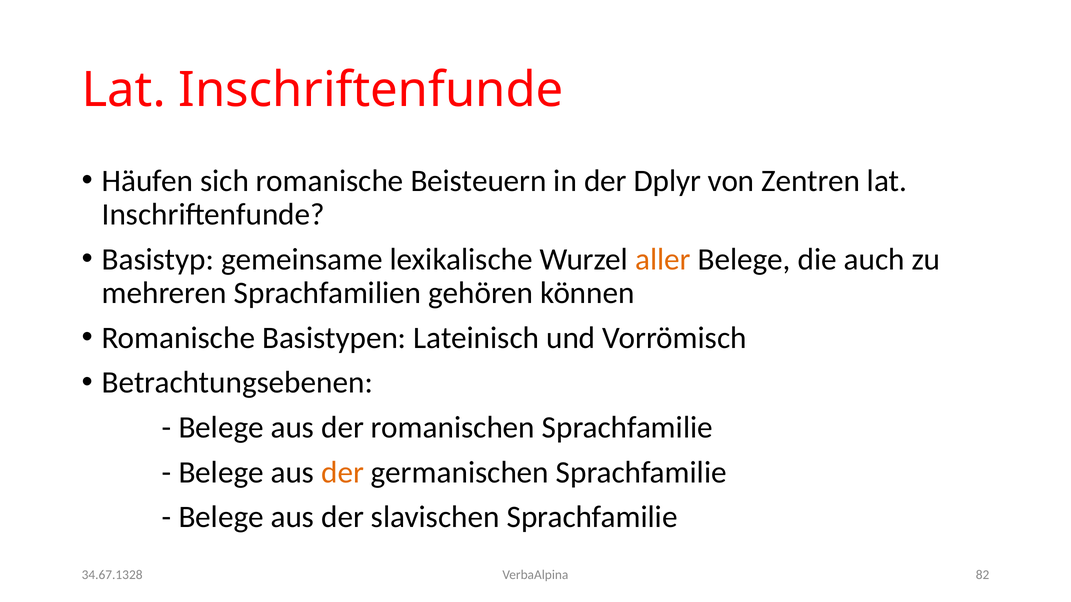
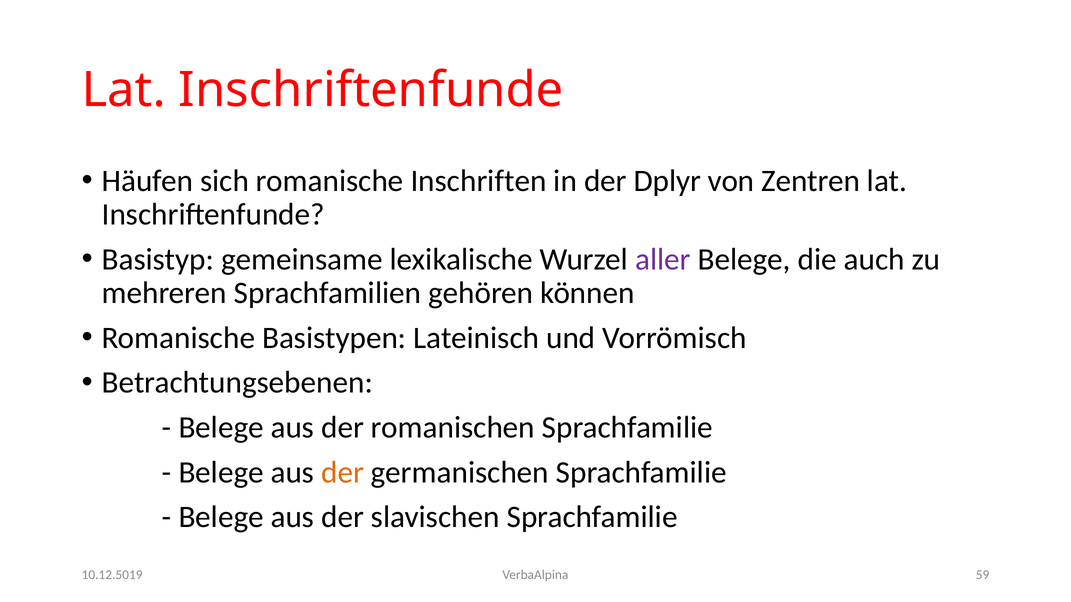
Beisteuern: Beisteuern -> Inschriften (478, 181)
aller colour: orange -> purple (663, 260)
82: 82 -> 59 (983, 575)
34.67.1328: 34.67.1328 -> 10.12.5019 (112, 575)
